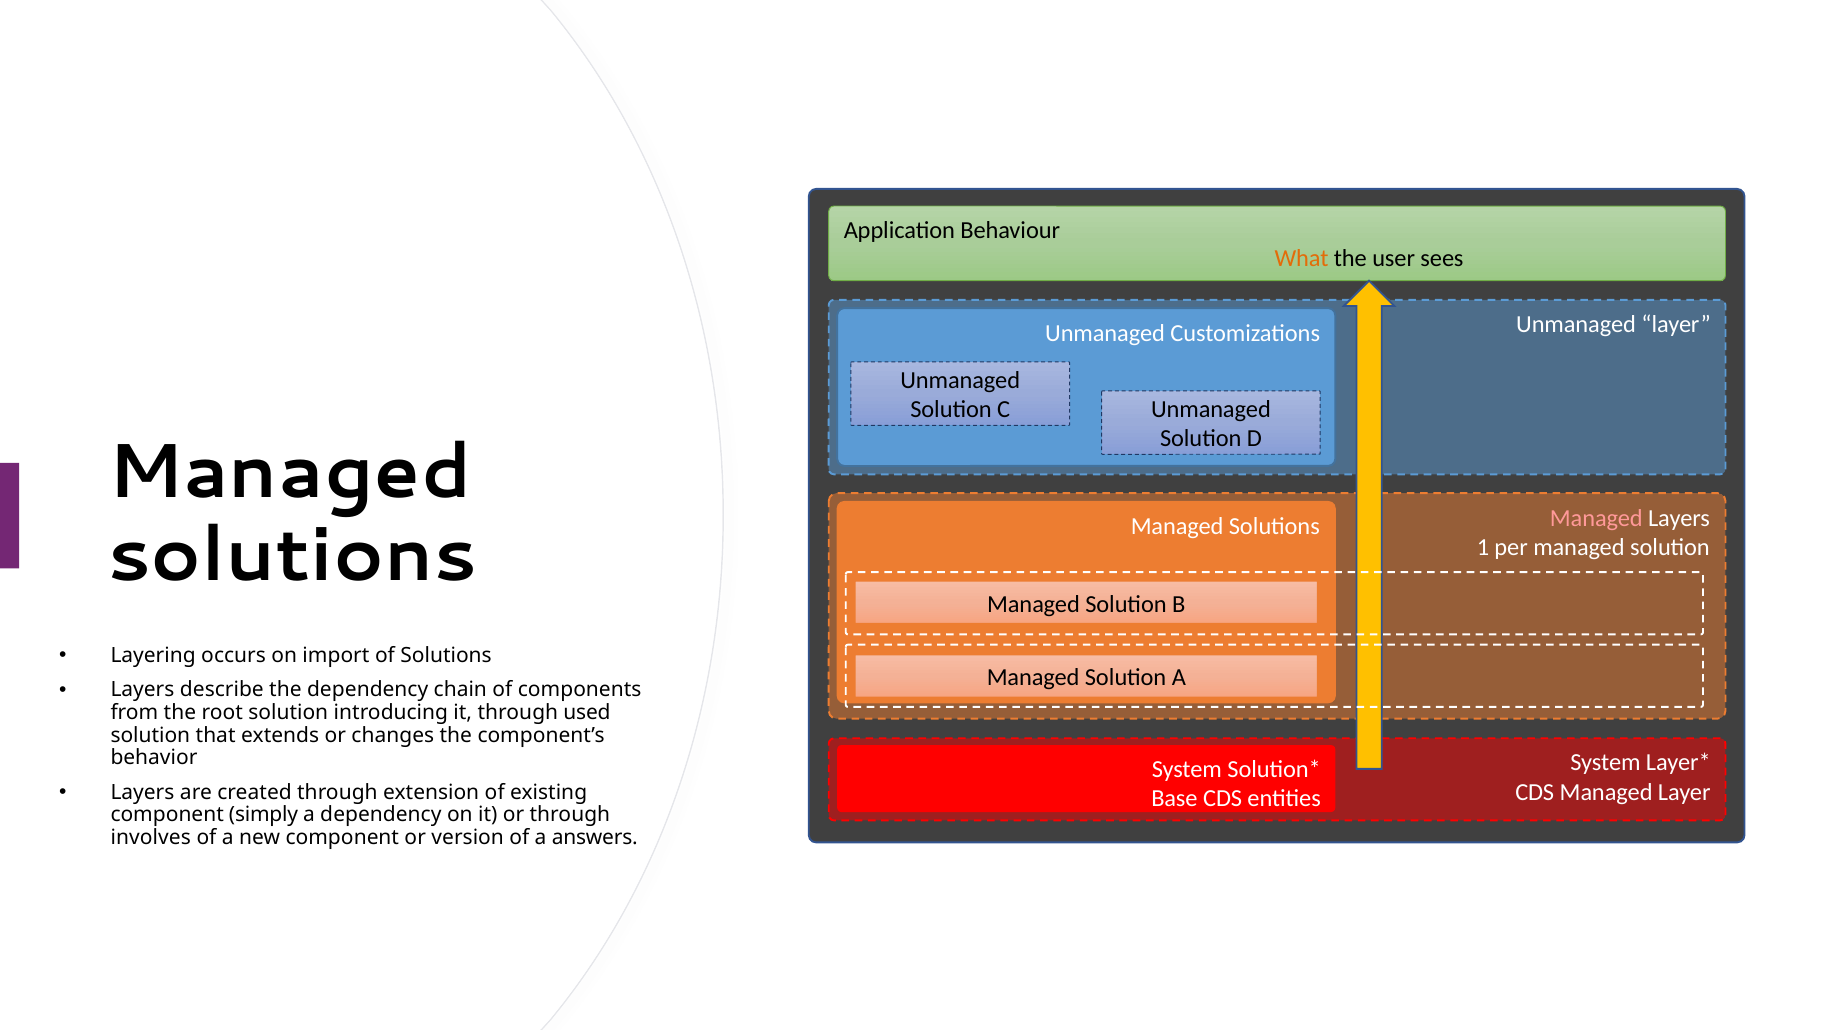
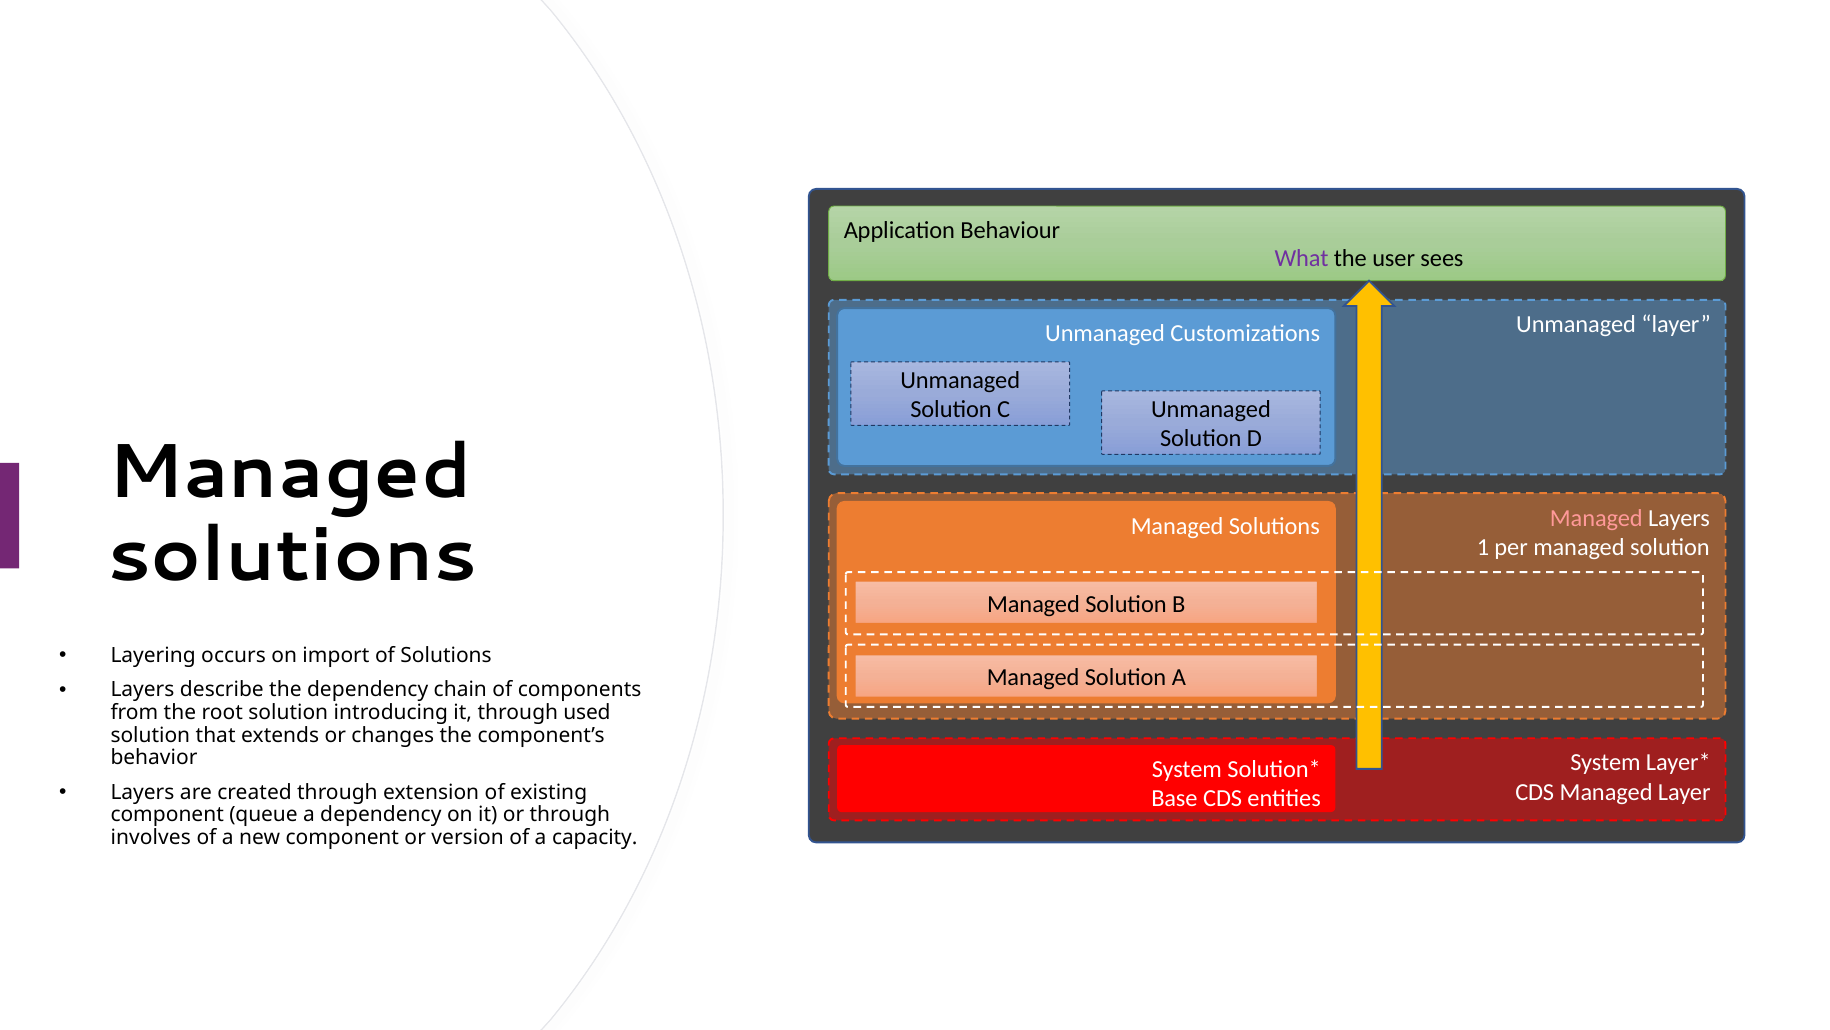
What colour: orange -> purple (1302, 258)
simply: simply -> queue (263, 814)
answers: answers -> capacity (595, 837)
